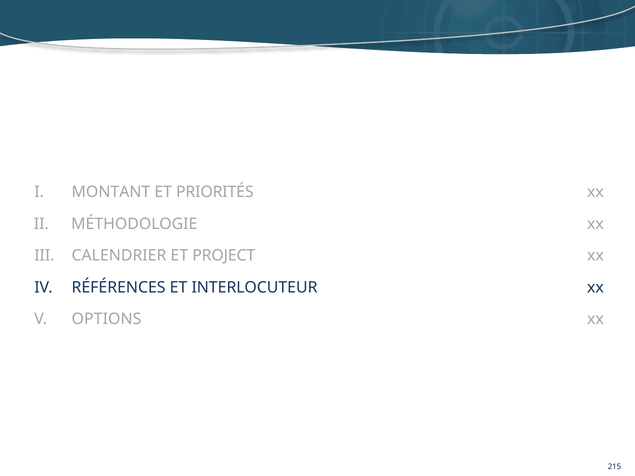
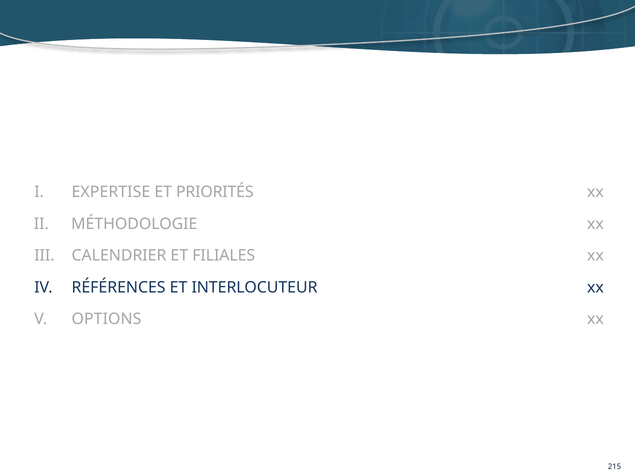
MONTANT: MONTANT -> EXPERTISE (111, 192)
PROJECT: PROJECT -> FILIALES (224, 256)
